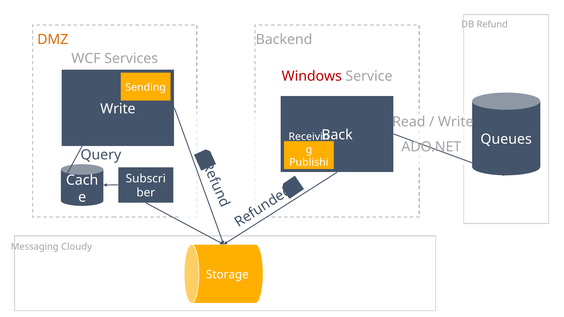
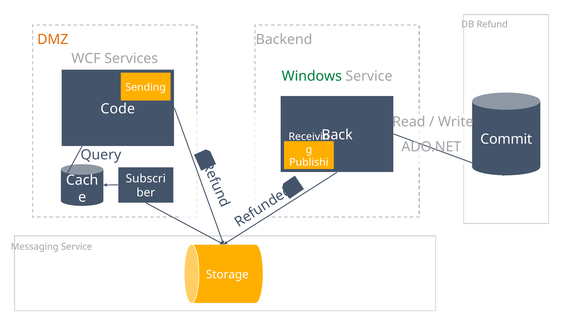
Windows colour: red -> green (312, 76)
Write: Write -> Code (118, 109)
Queues: Queues -> Commit (506, 139)
Messaging Cloudy: Cloudy -> Service (77, 247)
